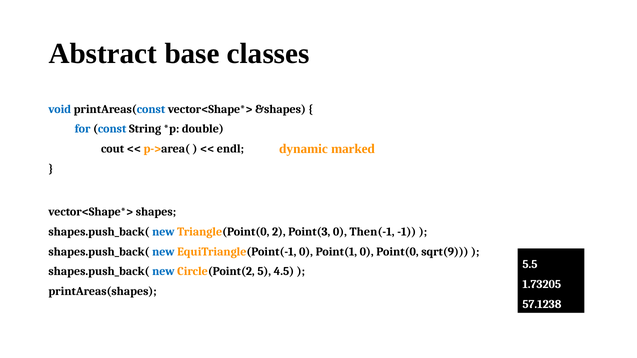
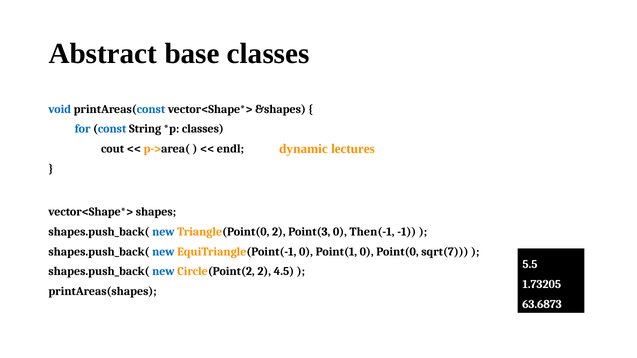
double: double -> classes (203, 129)
marked: marked -> lectures (353, 149)
sqrt(9: sqrt(9 -> sqrt(7 (445, 252)
Circle(Point(2 5: 5 -> 2 (264, 272)
57.1238: 57.1238 -> 63.6873 (542, 304)
